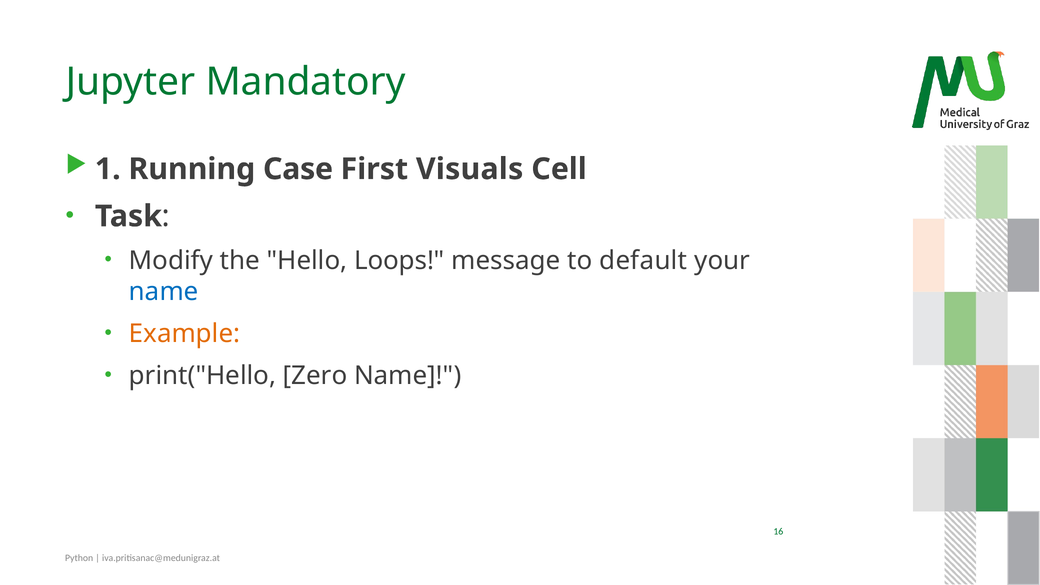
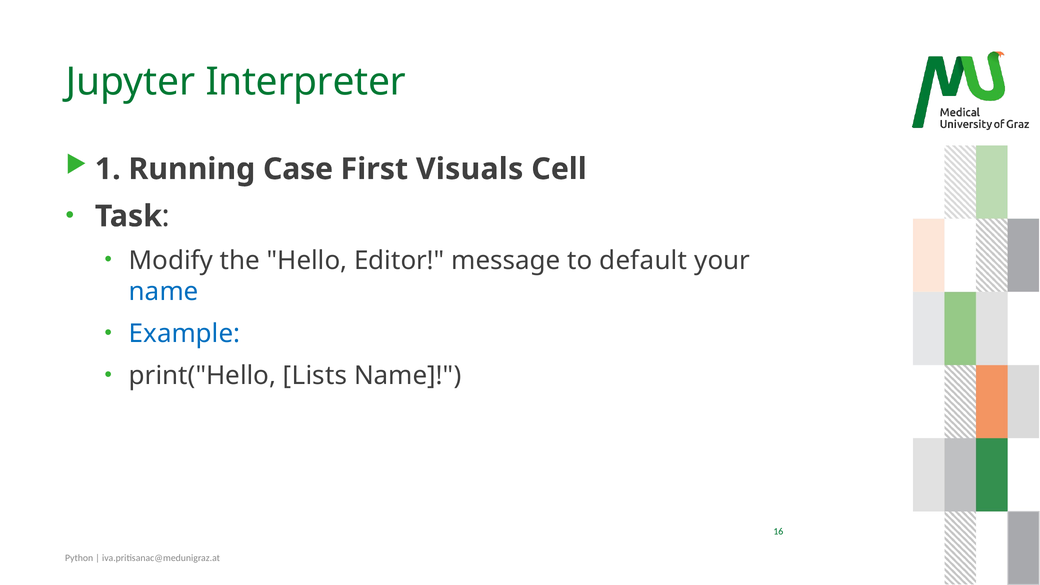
Mandatory: Mandatory -> Interpreter (306, 82)
Loops: Loops -> Editor (399, 261)
Example colour: orange -> blue (185, 334)
Zero: Zero -> Lists (315, 376)
